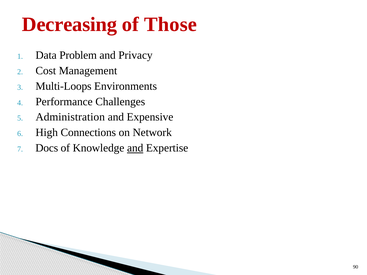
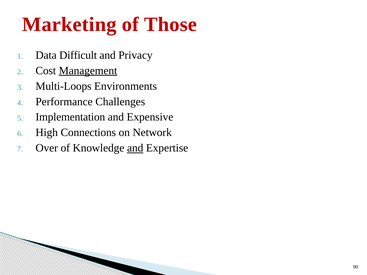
Decreasing: Decreasing -> Marketing (69, 24)
Problem: Problem -> Difficult (78, 55)
Management underline: none -> present (88, 71)
Administration: Administration -> Implementation (70, 117)
Docs: Docs -> Over (47, 148)
